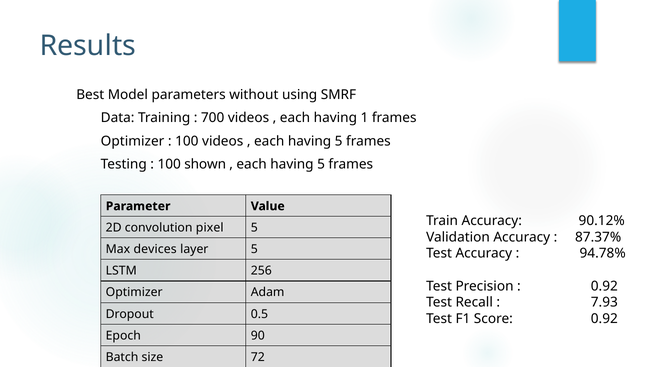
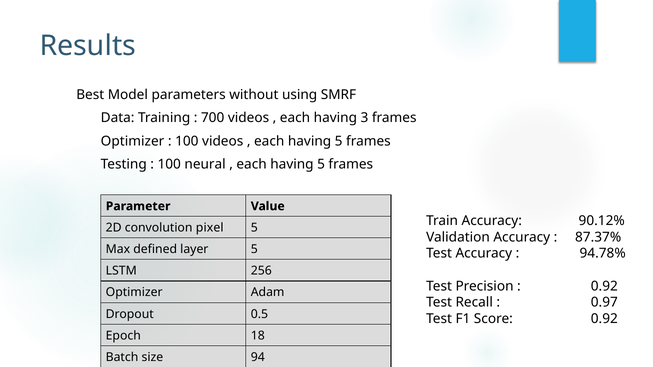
1: 1 -> 3 (364, 118)
shown: shown -> neural (205, 164)
devices: devices -> defined (155, 250)
7.93: 7.93 -> 0.97 (604, 303)
90: 90 -> 18 (258, 336)
72: 72 -> 94 (258, 357)
